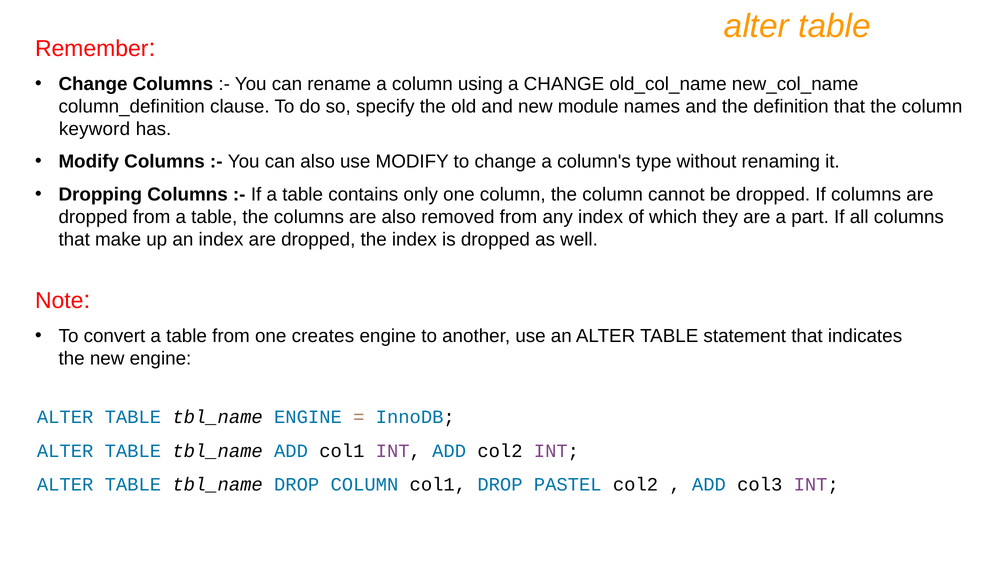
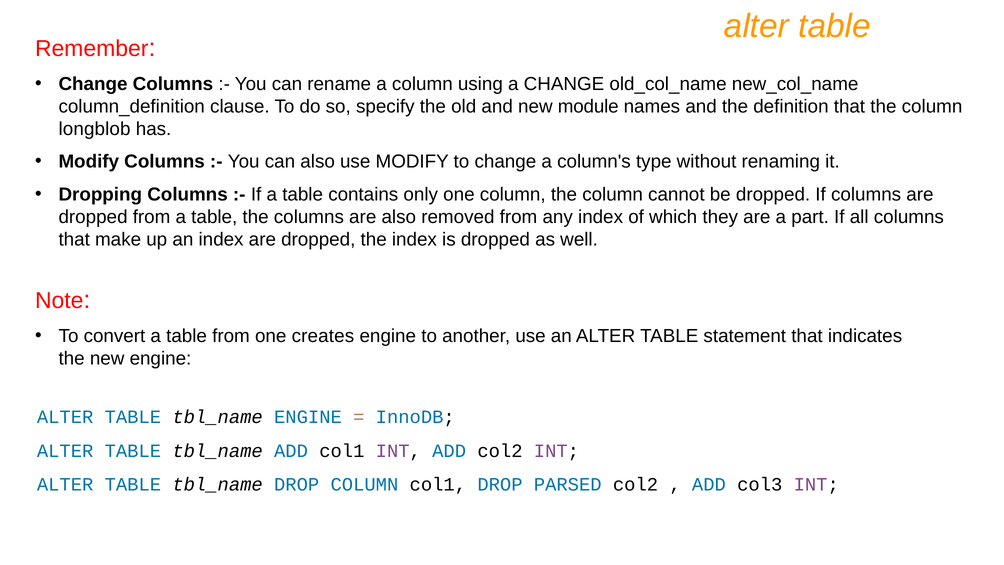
keyword: keyword -> longblob (95, 129)
PASTEL: PASTEL -> PARSED (568, 484)
